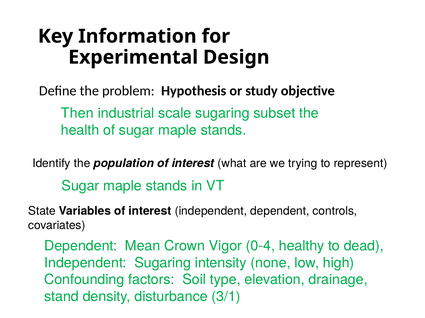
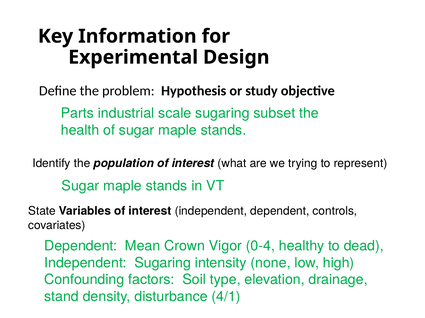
Then: Then -> Parts (77, 113)
3/1: 3/1 -> 4/1 (226, 297)
